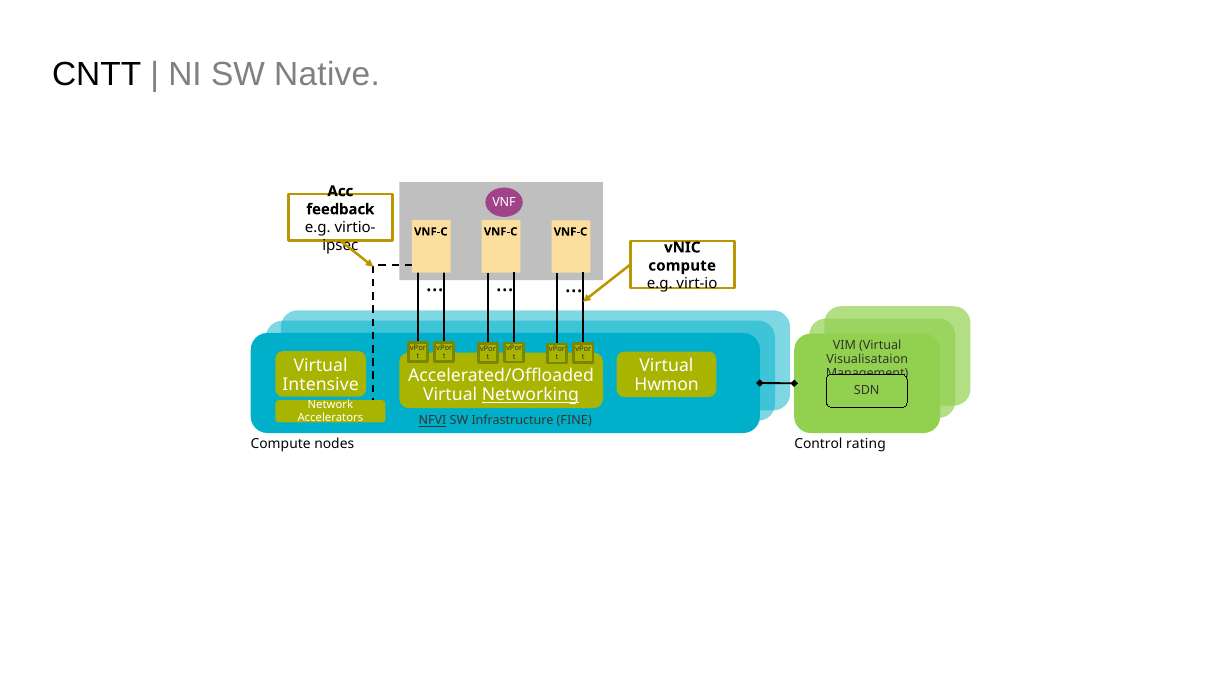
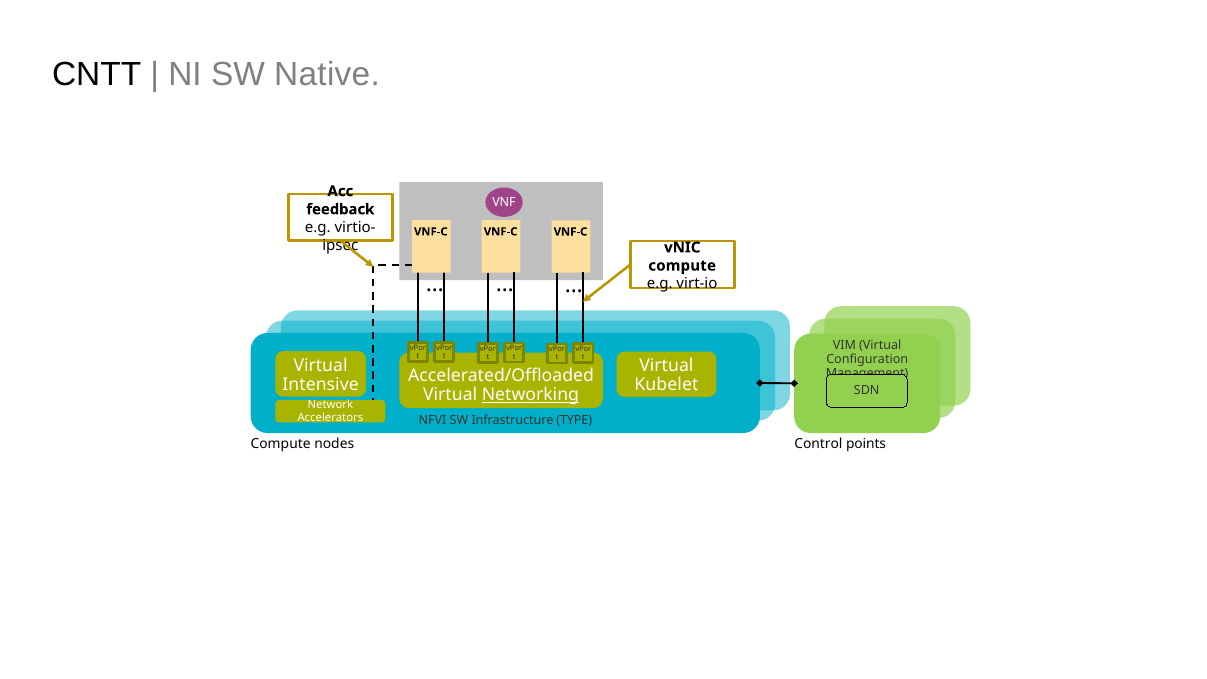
Visualisataion: Visualisataion -> Configuration (867, 359)
Hwmon: Hwmon -> Kubelet (666, 385)
NFVI underline: present -> none (433, 421)
FINE: FINE -> TYPE (574, 421)
rating: rating -> points (866, 444)
